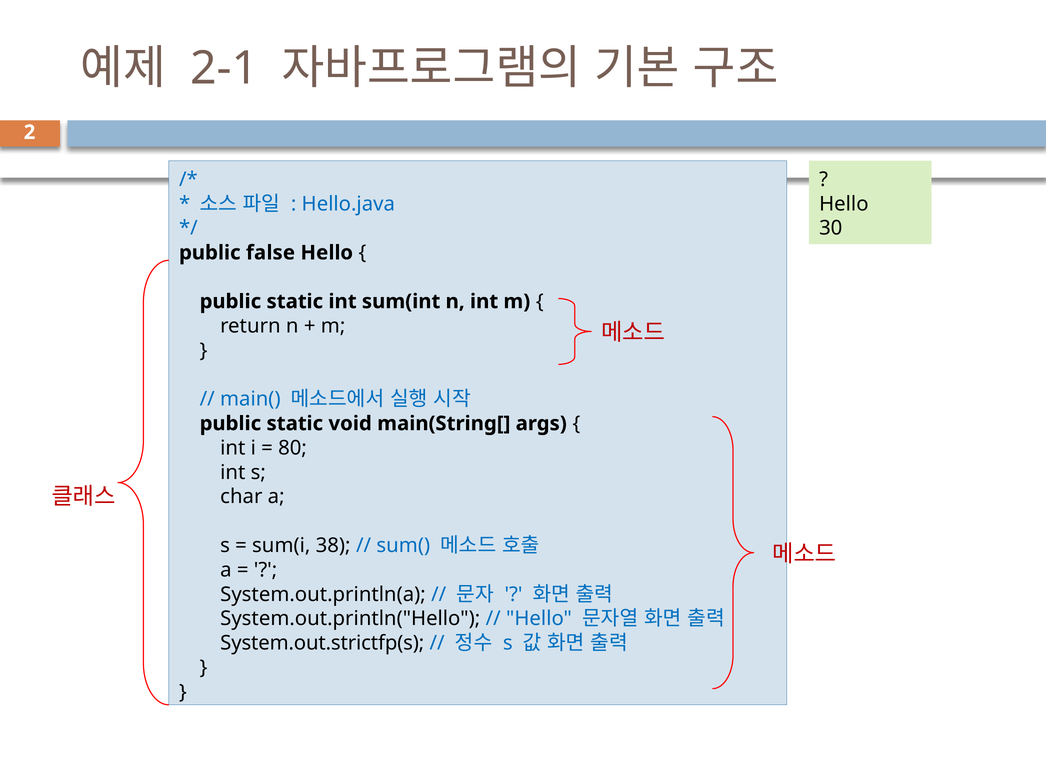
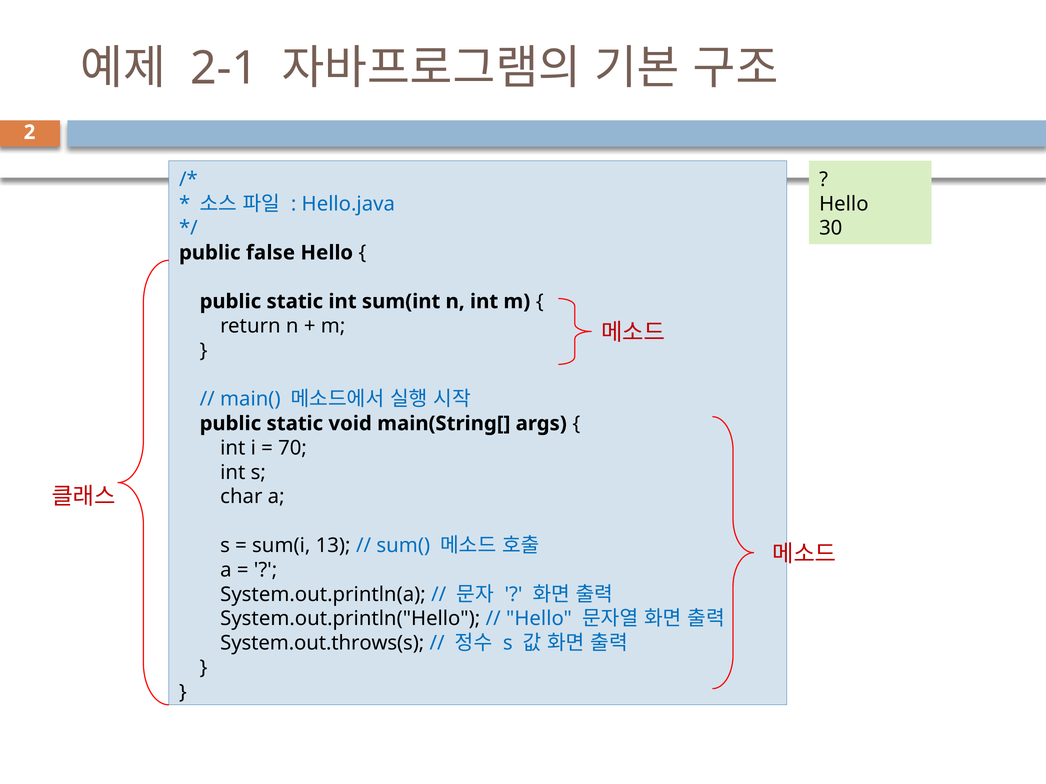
80: 80 -> 70 (293, 448)
38: 38 -> 13 (333, 546)
System.out.strictfp(s: System.out.strictfp(s -> System.out.throws(s (322, 644)
